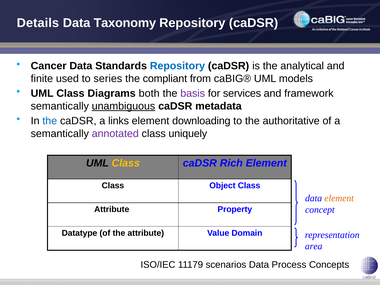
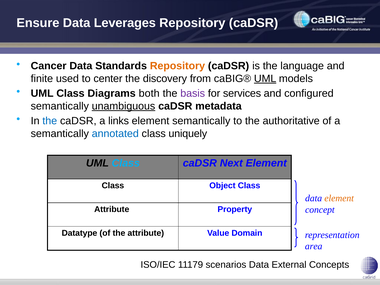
Details: Details -> Ensure (38, 23)
Taxonomy: Taxonomy -> Leverages (125, 23)
Repository colour: blue -> orange (177, 66)
analytical: analytical -> language (302, 66)
series: series -> center (108, 79)
compliant: compliant -> discovery (165, 79)
UML underline: none -> present (265, 79)
framework: framework -> configured (309, 93)
element downloading: downloading -> semantically (201, 121)
annotated colour: purple -> blue (115, 134)
Class colour: yellow -> light blue (126, 163)
Rich: Rich -> Next (231, 163)
Process: Process -> External (289, 265)
